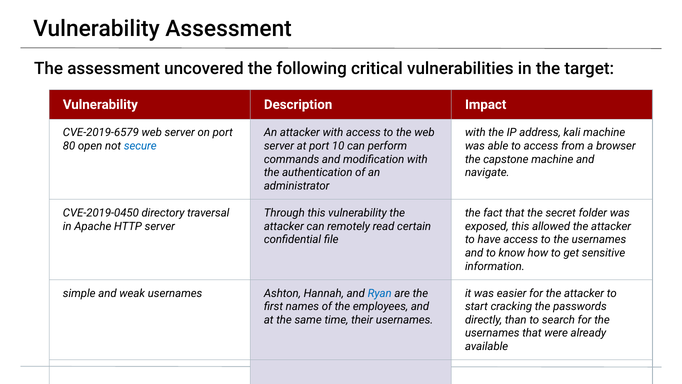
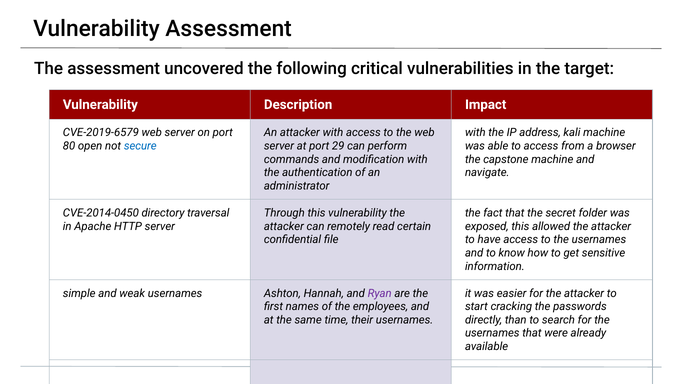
10: 10 -> 29 (338, 146)
CVE-2019-0450: CVE-2019-0450 -> CVE-2014-0450 (101, 213)
Ryan colour: blue -> purple (380, 293)
